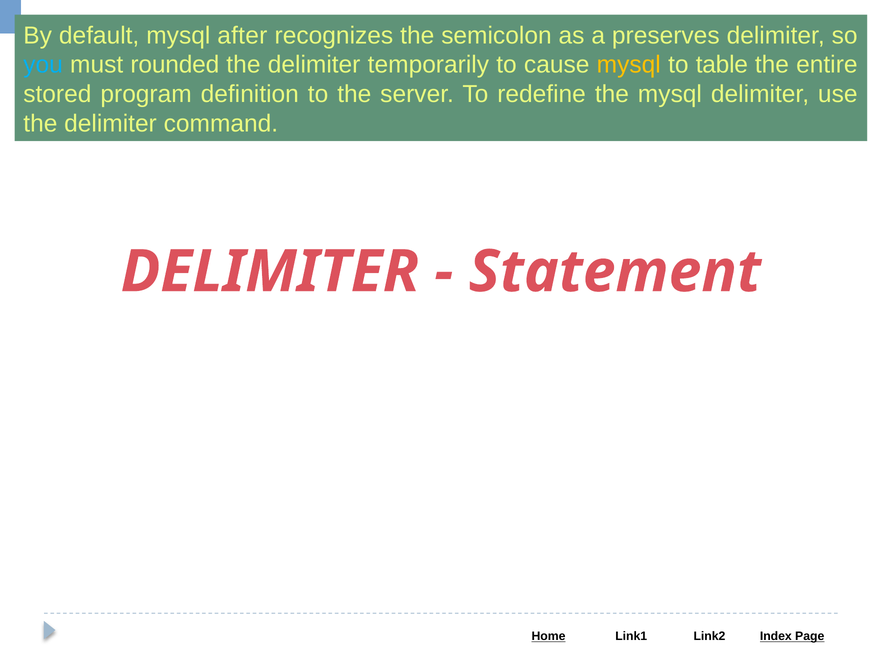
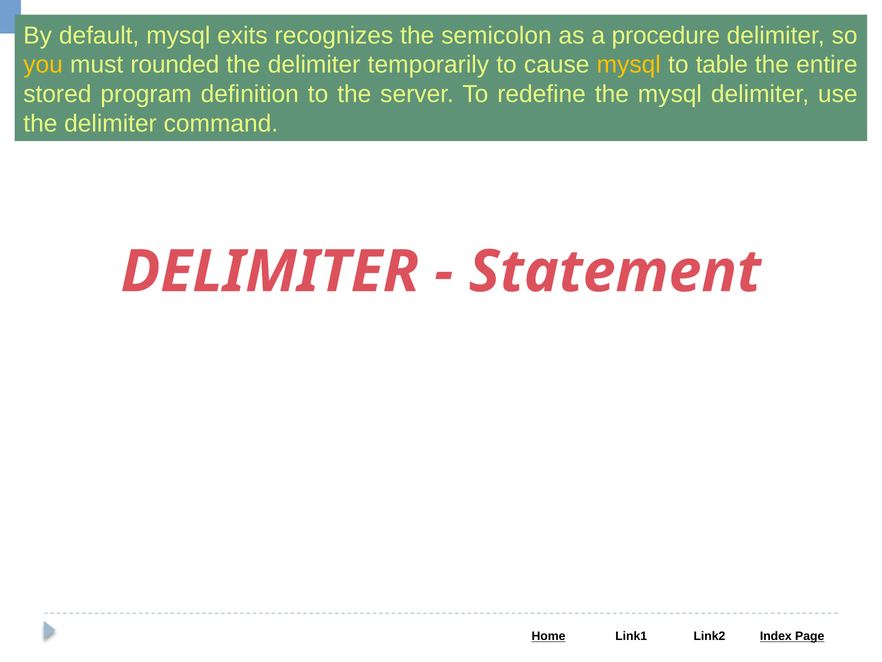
after: after -> exits (242, 35)
preserves: preserves -> procedure (666, 35)
you colour: light blue -> yellow (43, 65)
